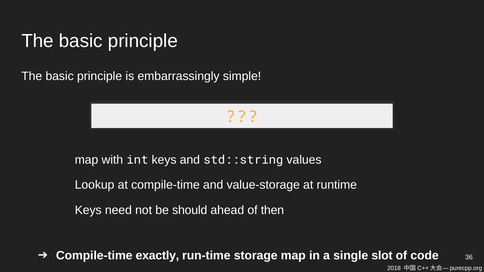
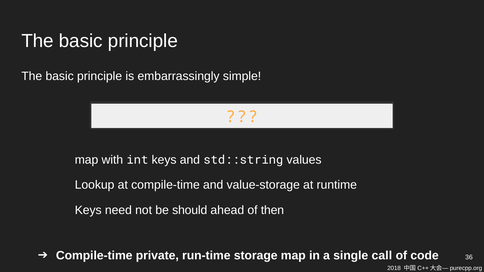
exactly: exactly -> private (157, 256)
slot: slot -> call (382, 256)
